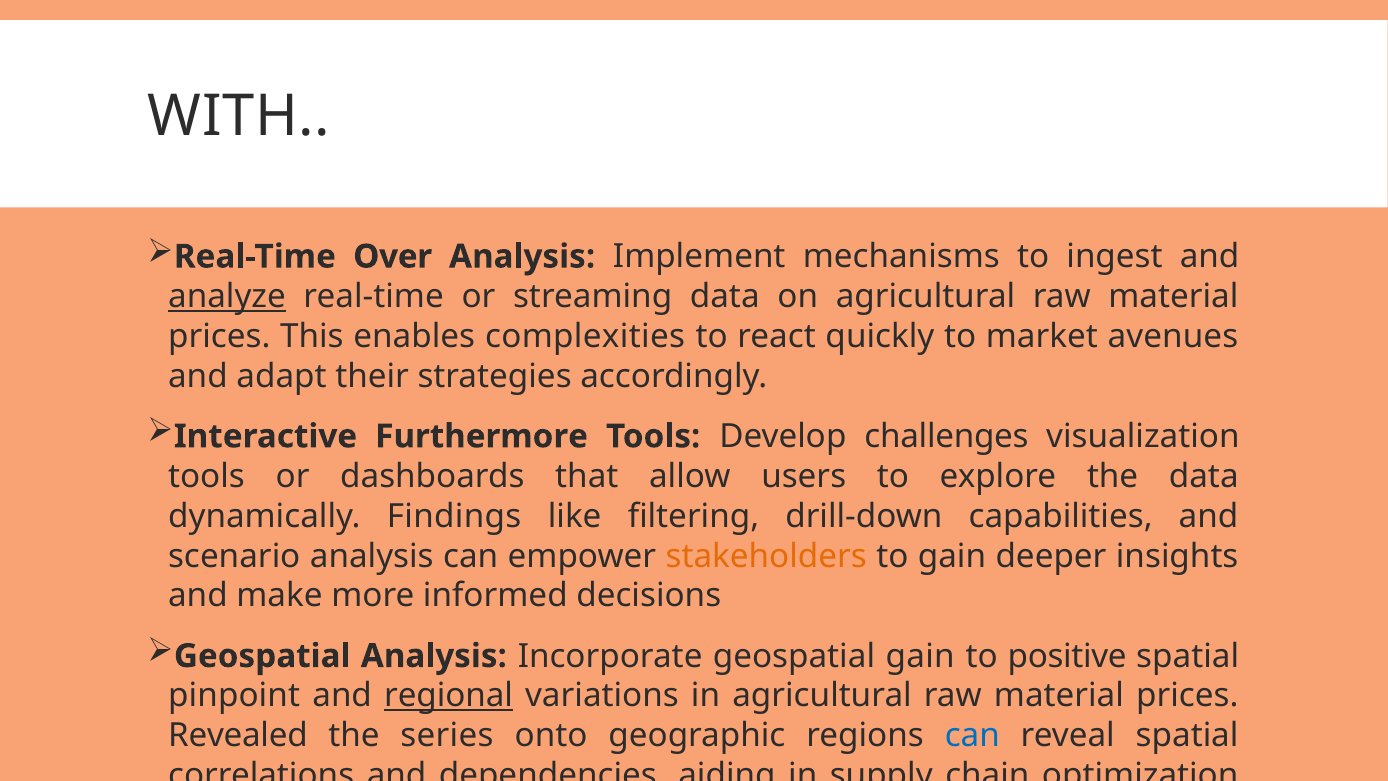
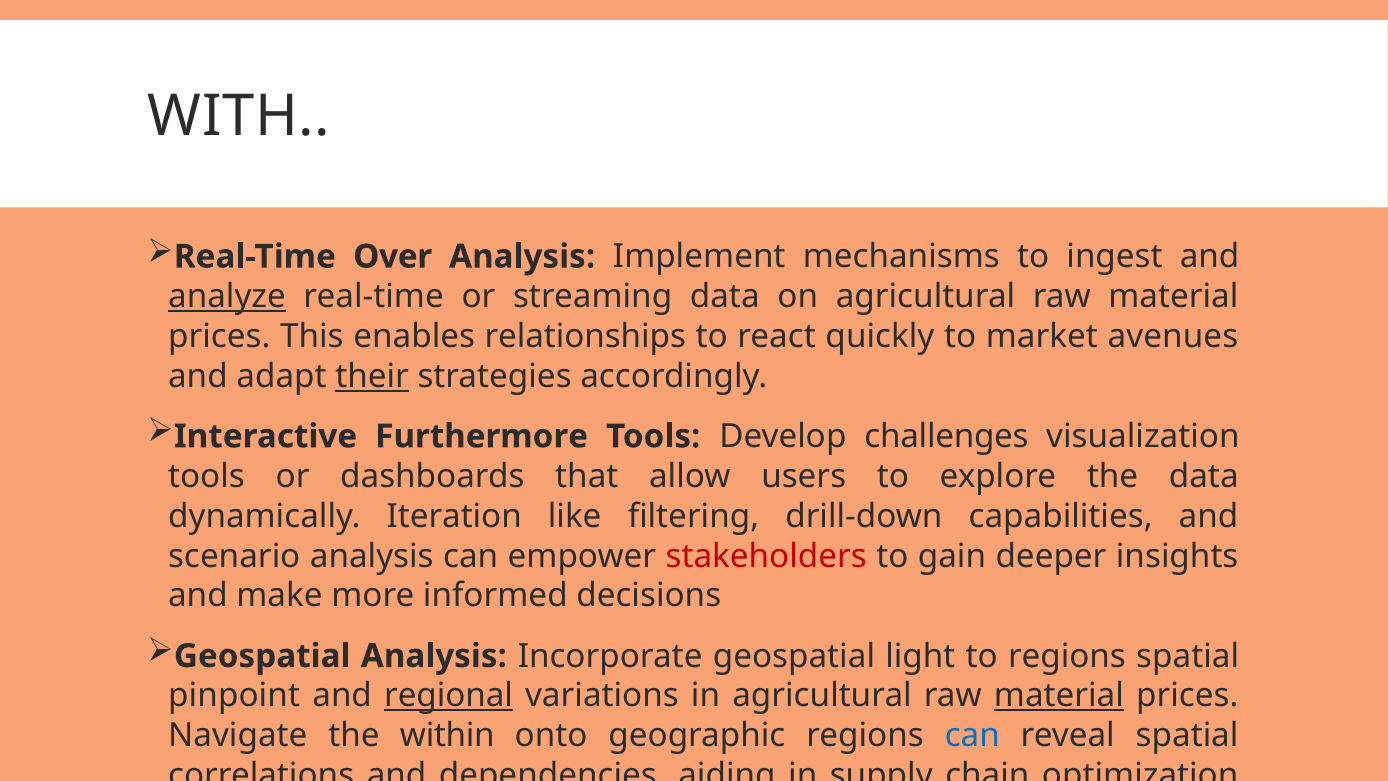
complexities: complexities -> relationships (585, 336)
their underline: none -> present (372, 376)
Findings: Findings -> Iteration (454, 516)
stakeholders colour: orange -> red (766, 556)
geospatial gain: gain -> light (920, 656)
to positive: positive -> regions (1067, 656)
material underline: none -> present (1059, 696)
Revealed: Revealed -> Navigate (238, 736)
series: series -> within (447, 736)
